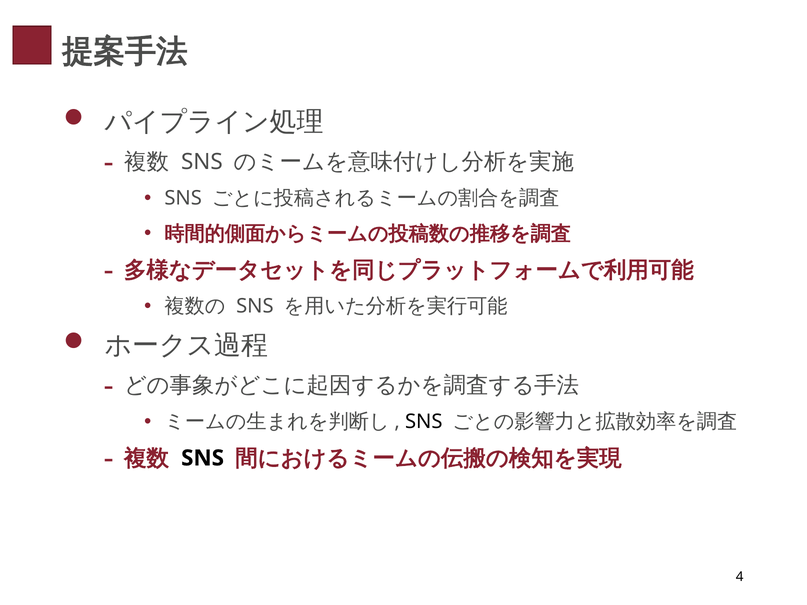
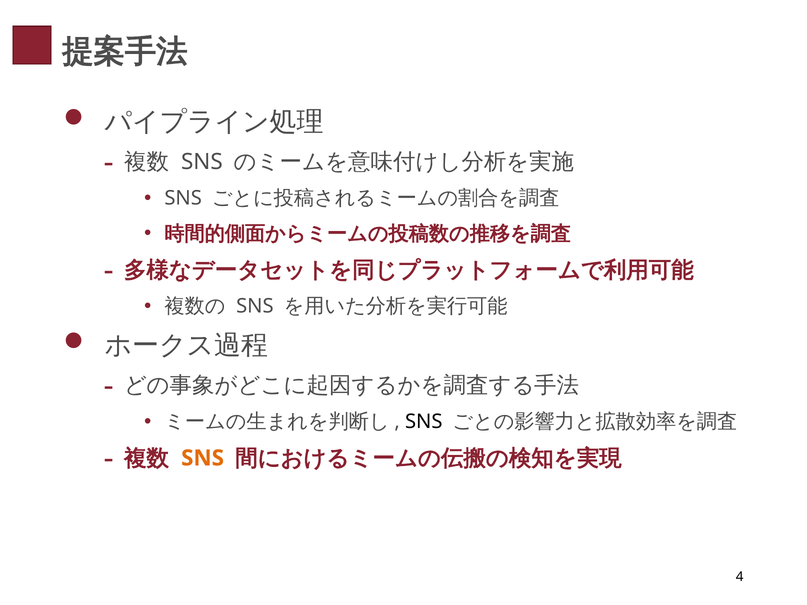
SNS colour: black -> orange (203, 458)
